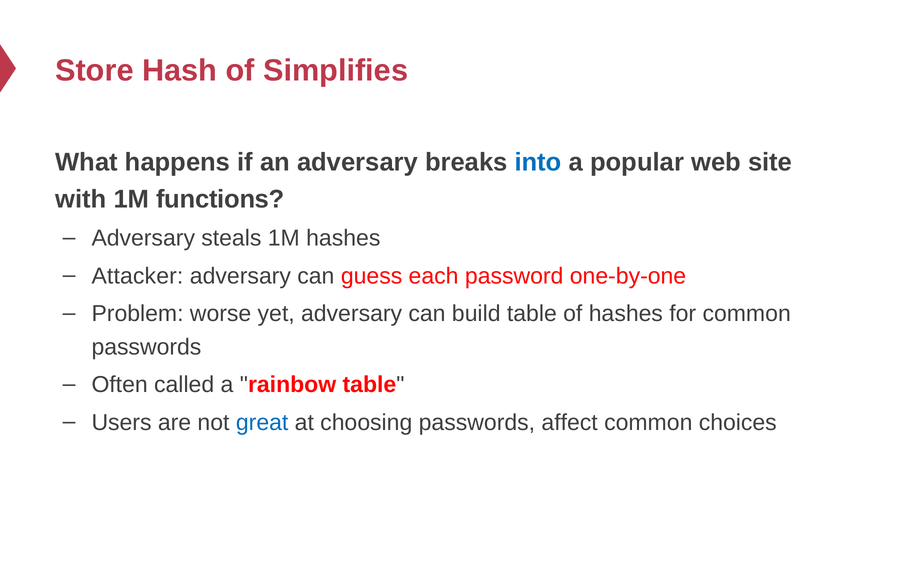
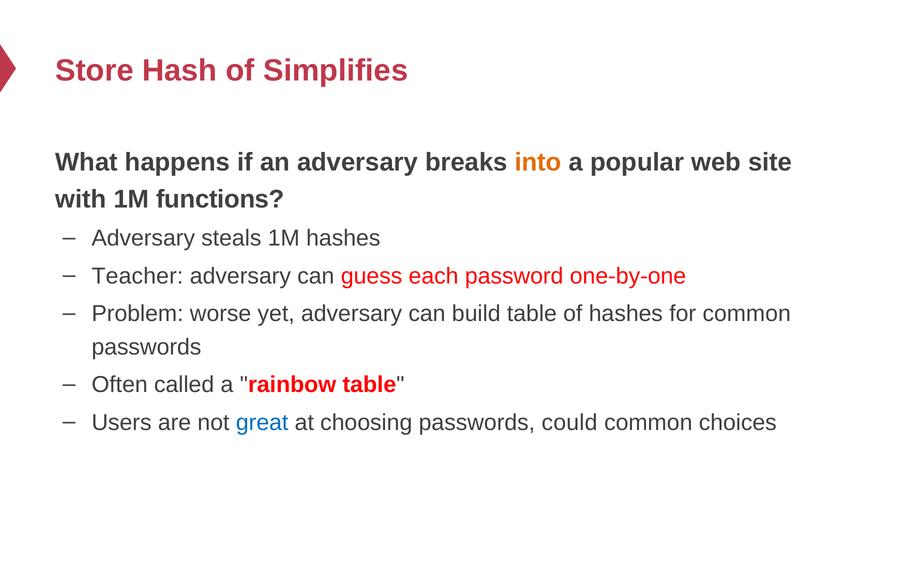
into colour: blue -> orange (538, 162)
Attacker: Attacker -> Teacher (137, 276)
affect: affect -> could (569, 422)
